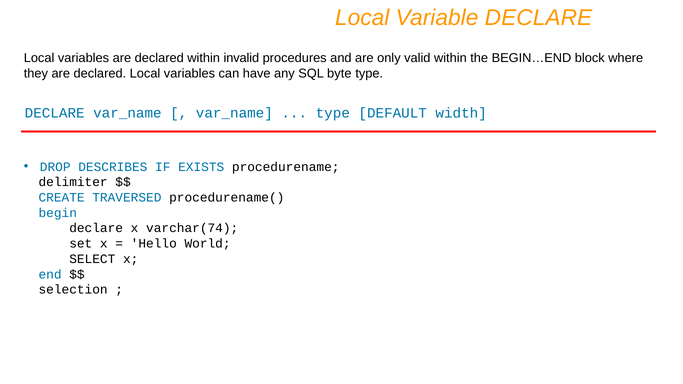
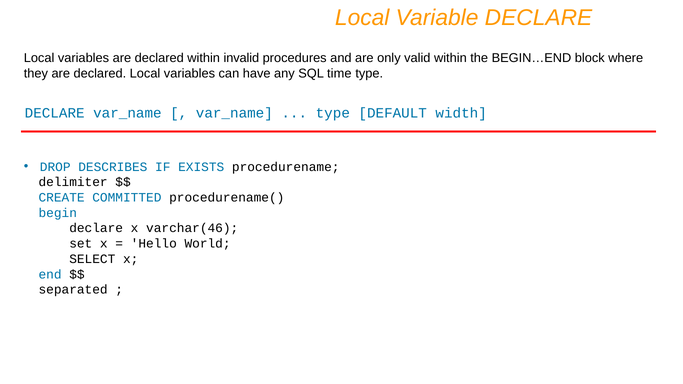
byte: byte -> time (339, 73)
TRAVERSED: TRAVERSED -> COMMITTED (127, 198)
varchar(74: varchar(74 -> varchar(46 (192, 228)
selection: selection -> separated (73, 290)
